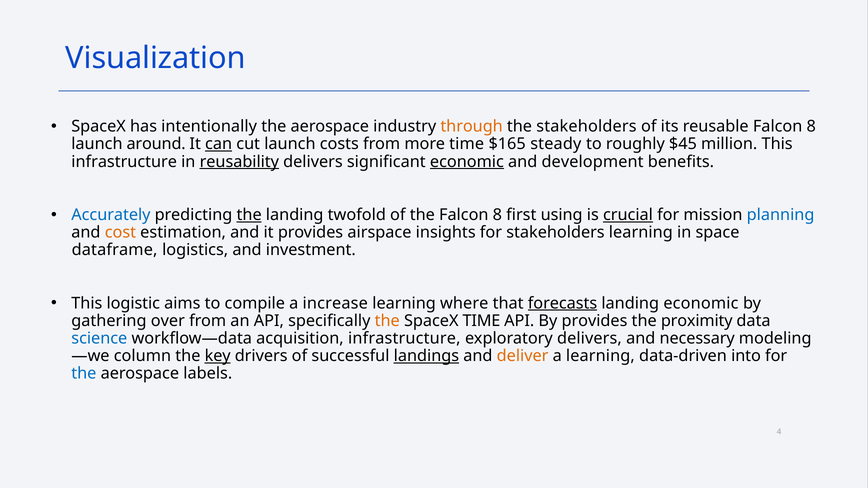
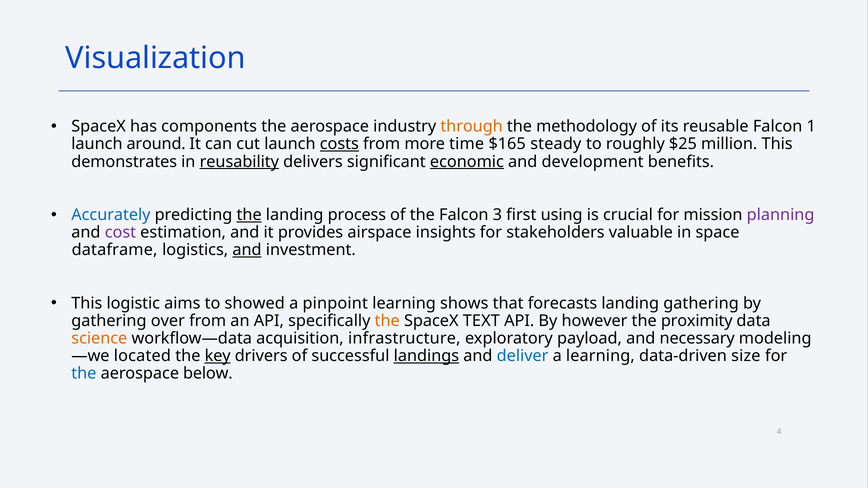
intentionally: intentionally -> components (209, 127)
the stakeholders: stakeholders -> methodology (587, 127)
reusable Falcon 8: 8 -> 1 (811, 127)
can underline: present -> none (219, 144)
costs underline: none -> present (339, 144)
$45: $45 -> $25 (683, 144)
infrastructure: infrastructure -> demonstrates (124, 162)
twofold: twofold -> process (357, 215)
the Falcon 8: 8 -> 3 (497, 215)
crucial underline: present -> none (628, 215)
planning colour: blue -> purple (781, 215)
cost colour: orange -> purple (120, 233)
stakeholders learning: learning -> valuable (641, 233)
and underline: none -> present (247, 250)
compile: compile -> showed (255, 303)
increase: increase -> pinpoint (335, 303)
where: where -> shows (464, 303)
forecasts underline: present -> none (562, 303)
landing economic: economic -> gathering (701, 303)
SpaceX TIME: TIME -> TEXT (481, 321)
By provides: provides -> however (594, 321)
science colour: blue -> orange (99, 339)
exploratory delivers: delivers -> payload (589, 339)
column: column -> located (142, 356)
deliver colour: orange -> blue (523, 356)
into: into -> size (746, 356)
labels: labels -> below (208, 374)
